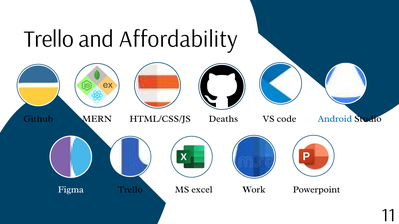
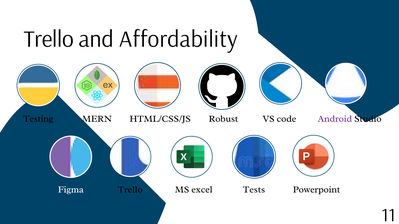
Github: Github -> Testing (38, 119)
Deaths: Deaths -> Robust (223, 119)
Android colour: blue -> purple (335, 119)
Work: Work -> Tests (254, 190)
